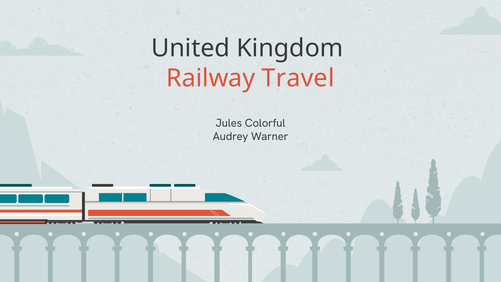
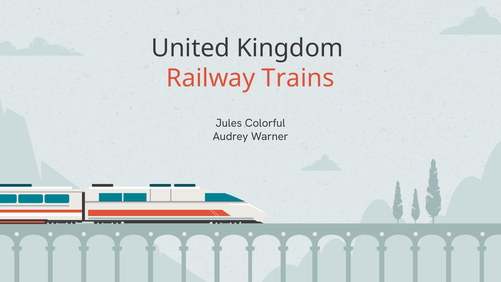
Travel: Travel -> Trains (298, 78)
